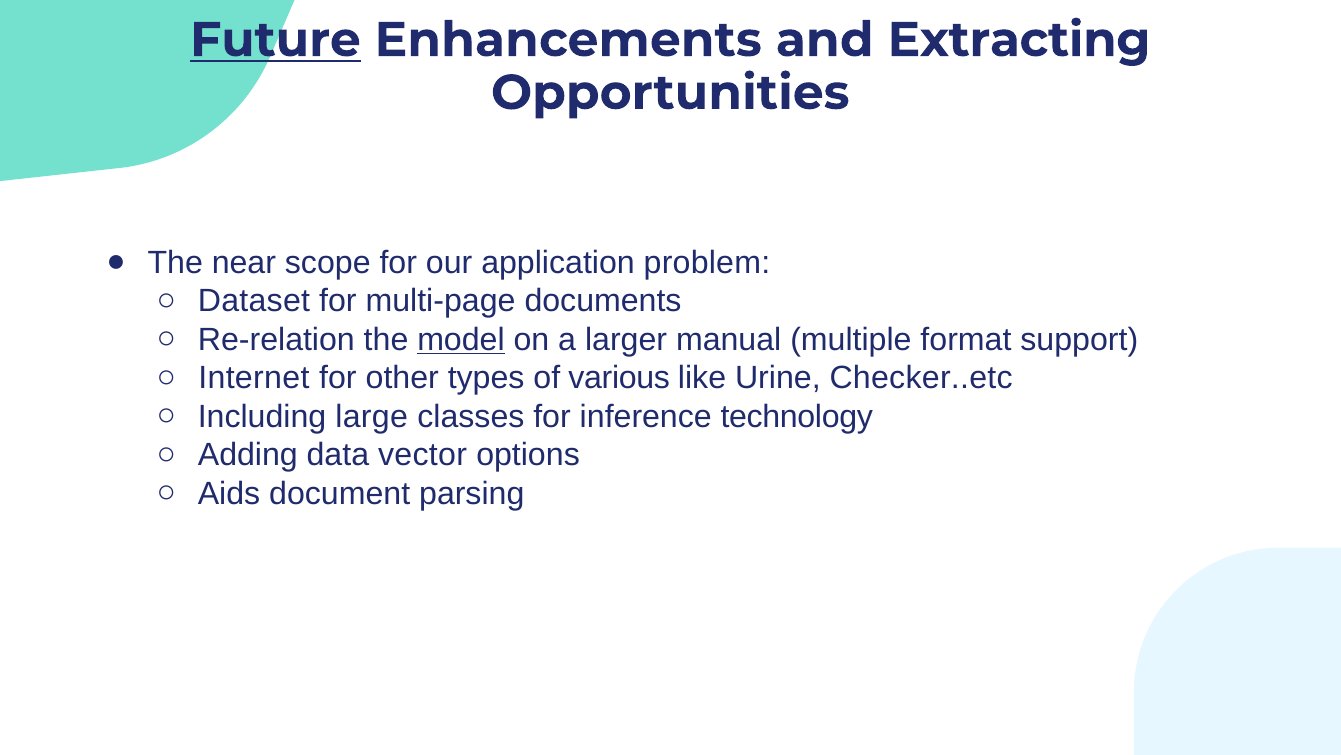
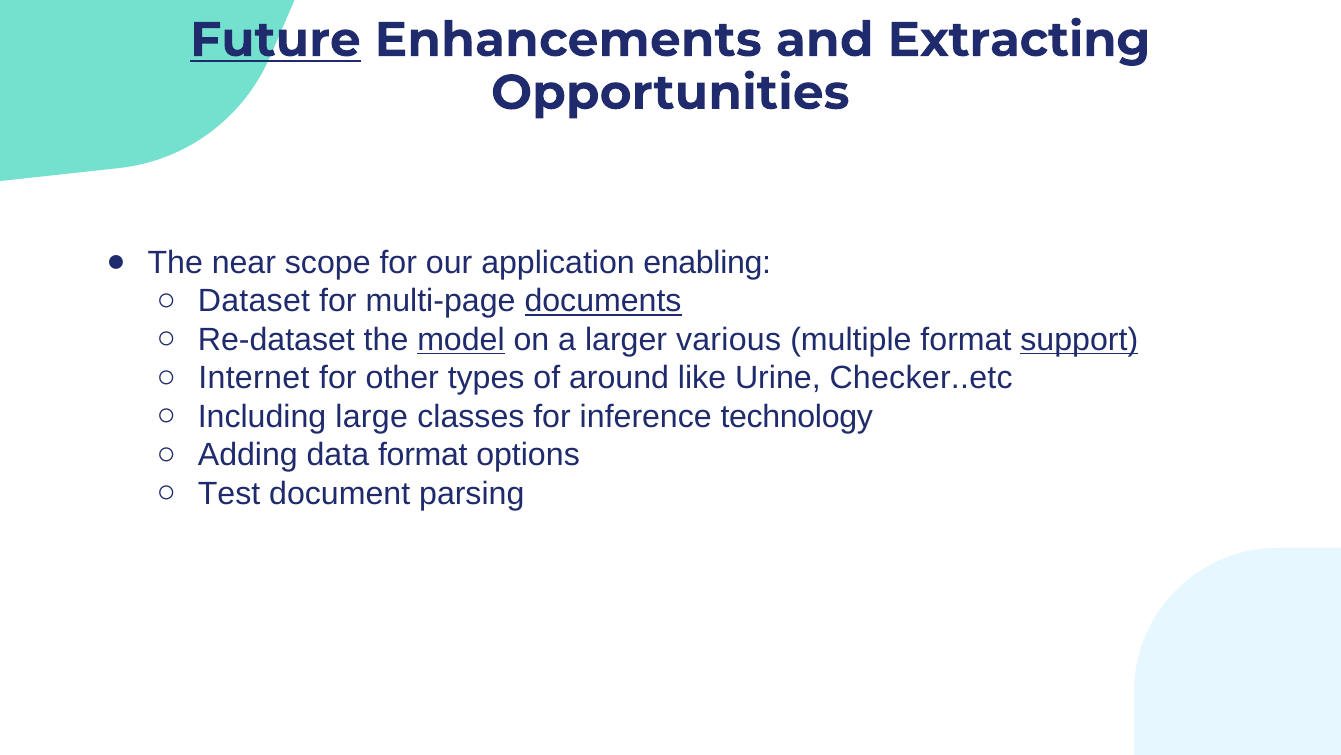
problem: problem -> enabling (707, 262)
documents underline: none -> present (603, 301)
Re-relation: Re-relation -> Re-dataset (276, 339)
manual: manual -> various (729, 339)
support underline: none -> present (1079, 339)
various: various -> around (619, 378)
data vector: vector -> format (423, 455)
Aids: Aids -> Test (229, 493)
